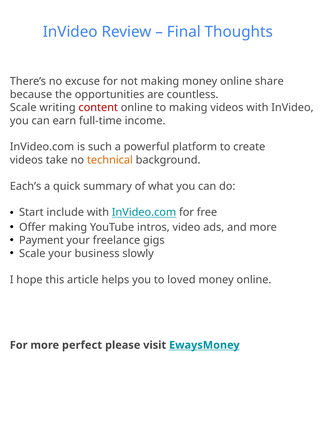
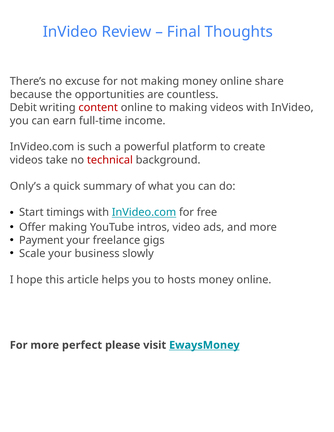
Scale: Scale -> Debit (23, 108)
technical colour: orange -> red (110, 160)
Each’s: Each’s -> Only’s (25, 186)
include: include -> timings (65, 212)
loved: loved -> hosts (181, 280)
